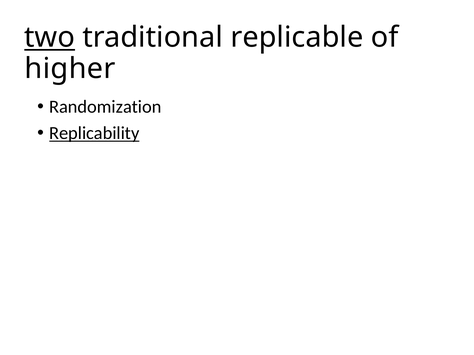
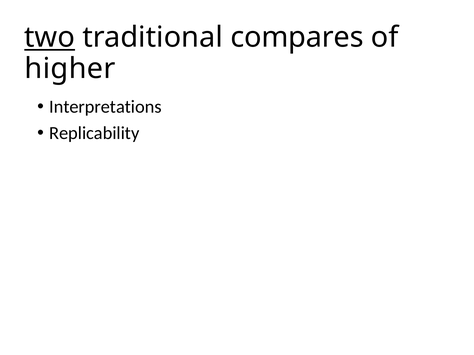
replicable: replicable -> compares (297, 37)
Randomization: Randomization -> Interpretations (105, 107)
Replicability underline: present -> none (94, 133)
